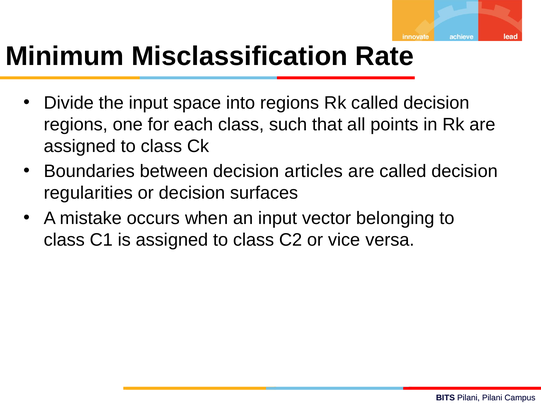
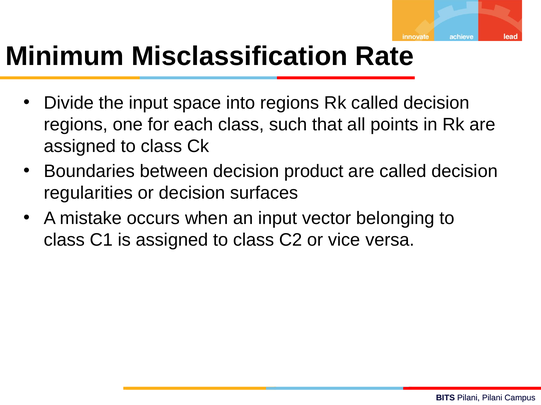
articles: articles -> product (314, 172)
